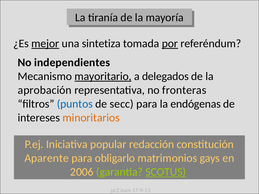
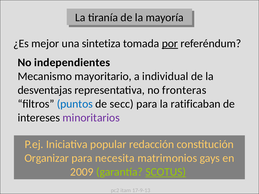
mejor underline: present -> none (45, 44)
mayoritario underline: present -> none (103, 76)
delegados: delegados -> individual (165, 76)
aprobación: aprobación -> desventajas (45, 90)
endógenas: endógenas -> ratificaban (196, 104)
minoritarios colour: orange -> purple (91, 118)
Aparente: Aparente -> Organizar (47, 158)
obligarlo: obligarlo -> necesita (115, 158)
2006: 2006 -> 2009 (82, 172)
